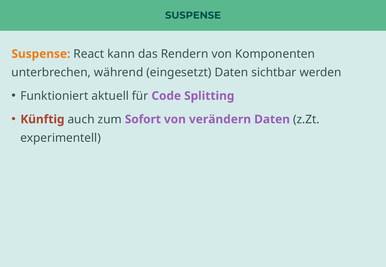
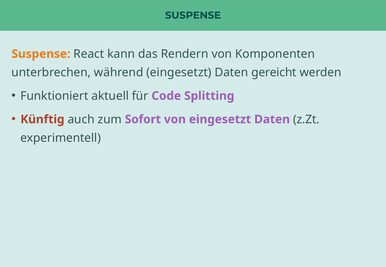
sichtbar: sichtbar -> gereicht (274, 73)
von verändern: verändern -> eingesetzt (220, 119)
